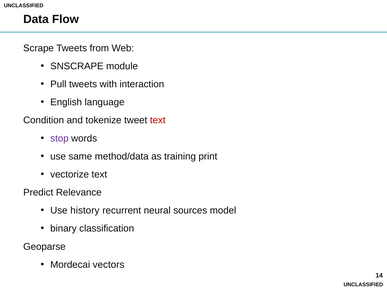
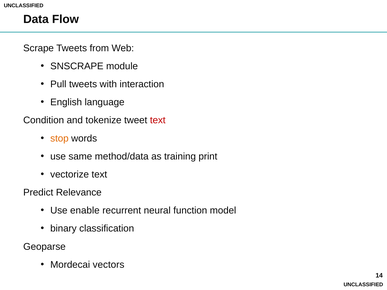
stop colour: purple -> orange (59, 138)
history: history -> enable (85, 211)
sources: sources -> function (190, 211)
